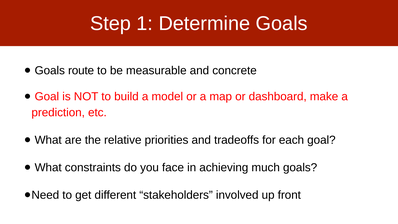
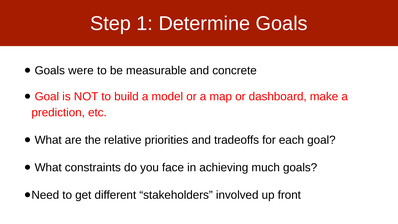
route: route -> were (81, 70)
